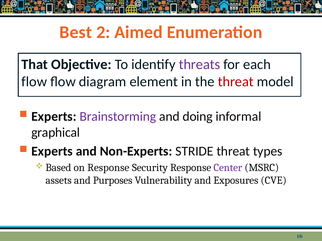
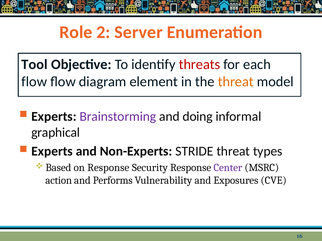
Best: Best -> Role (76, 32)
Aimed: Aimed -> Server (139, 32)
That: That -> Tool (35, 65)
threats colour: purple -> red (199, 65)
threat colour: red -> orange (236, 82)
assets: assets -> action (59, 181)
Purposes: Purposes -> Performs (113, 181)
